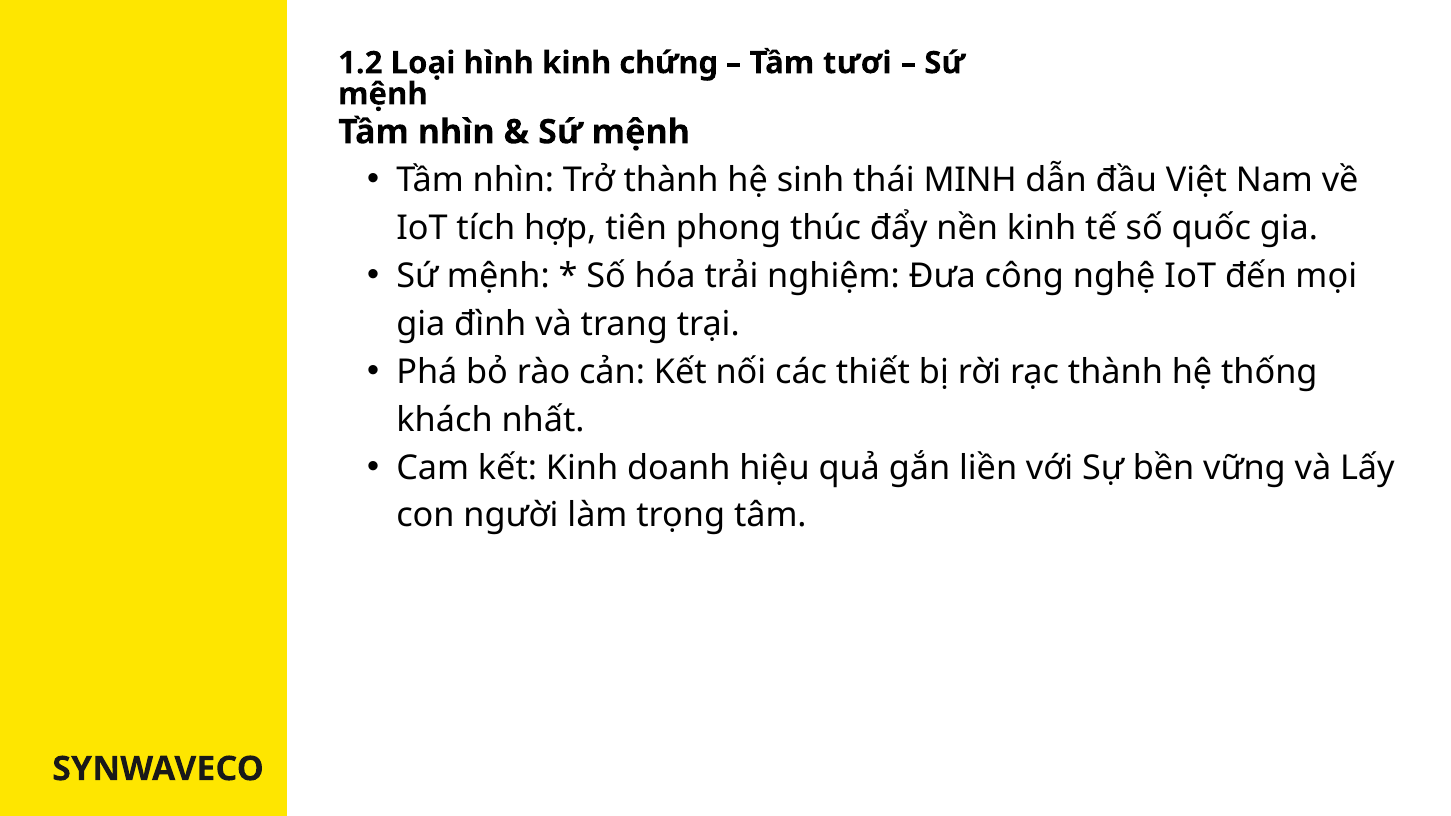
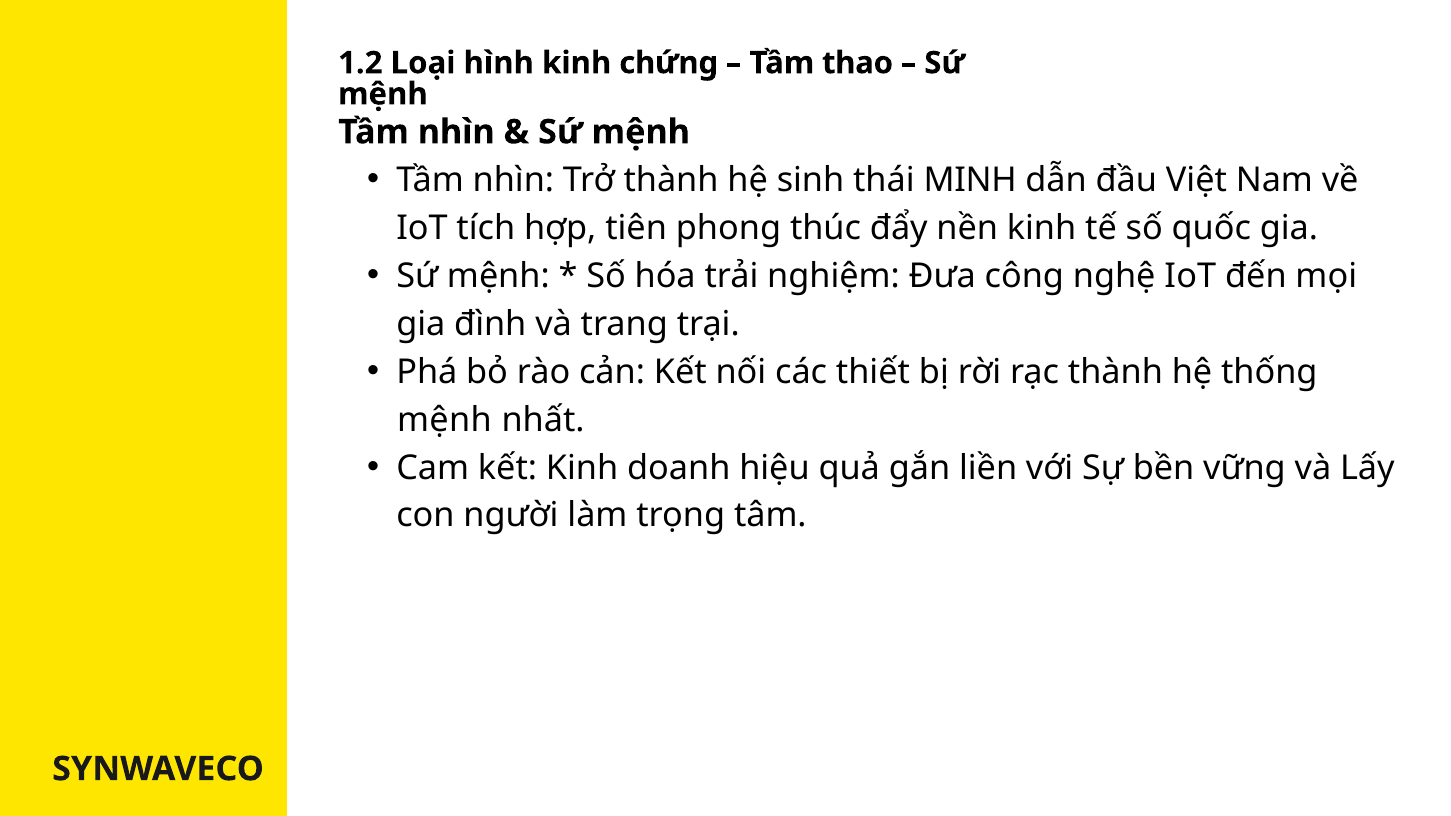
tươi: tươi -> thao (858, 63)
khách: khách -> mệnh (444, 420)
